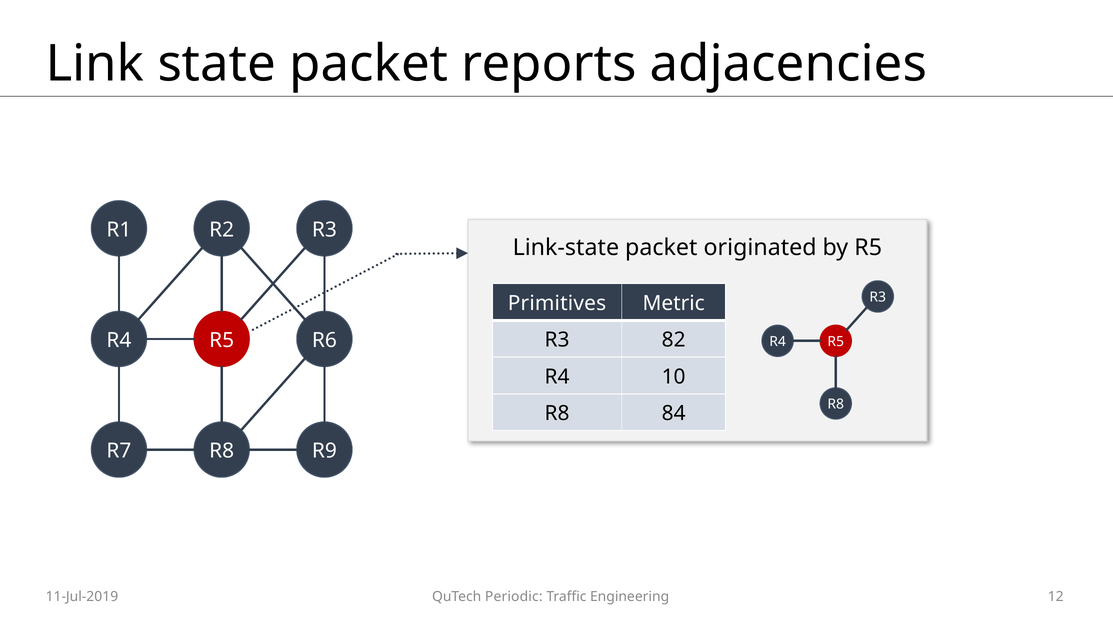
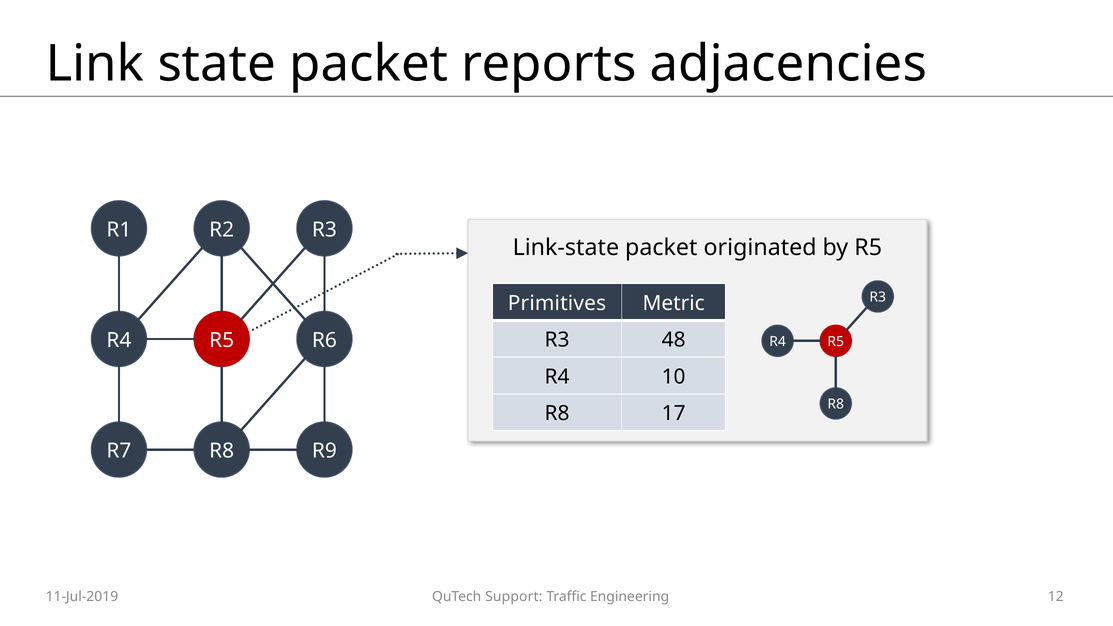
82: 82 -> 48 (674, 340)
84: 84 -> 17 (674, 414)
Periodic: Periodic -> Support (514, 597)
